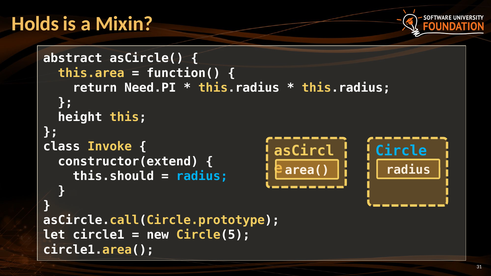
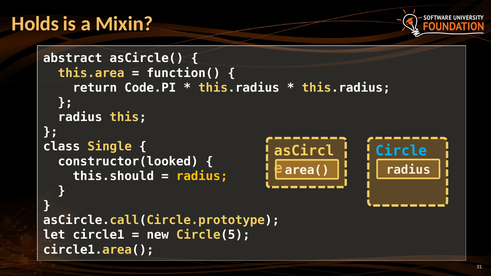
Need.PI: Need.PI -> Code.PI (150, 88)
height: height -> radius (80, 117)
Invoke: Invoke -> Single (110, 147)
constructor(extend: constructor(extend -> constructor(looked (128, 161)
radius colour: light blue -> yellow (202, 176)
